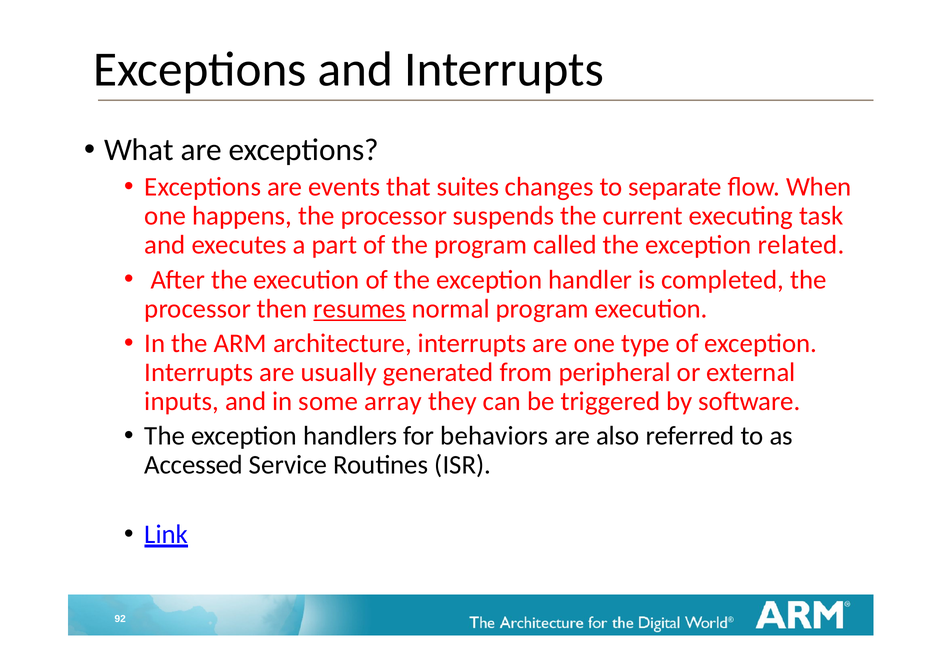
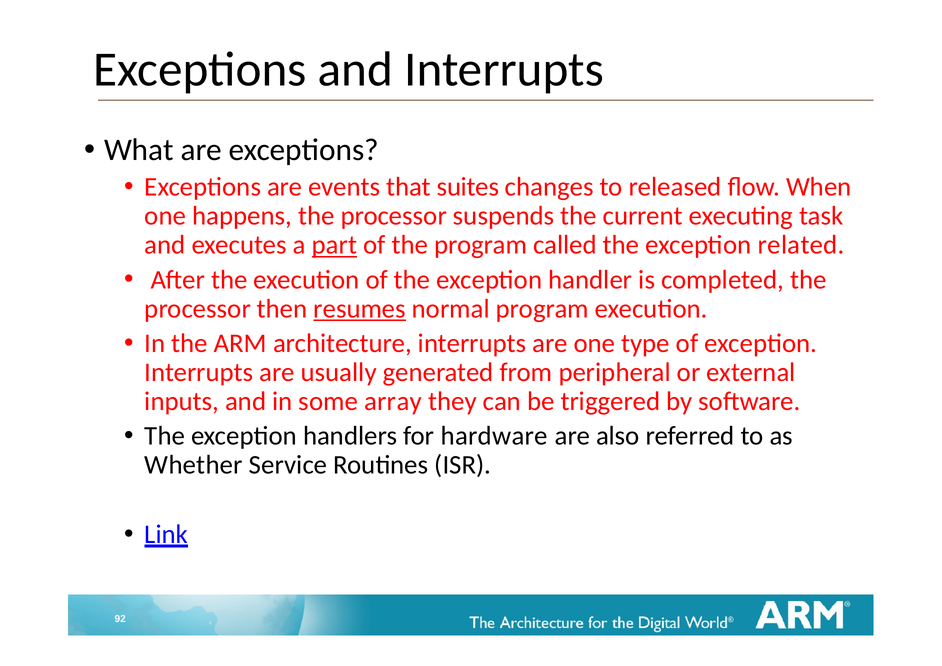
separate: separate -> released (675, 187)
part underline: none -> present (334, 245)
behaviors: behaviors -> hardware (494, 436)
Accessed: Accessed -> Whether (194, 465)
